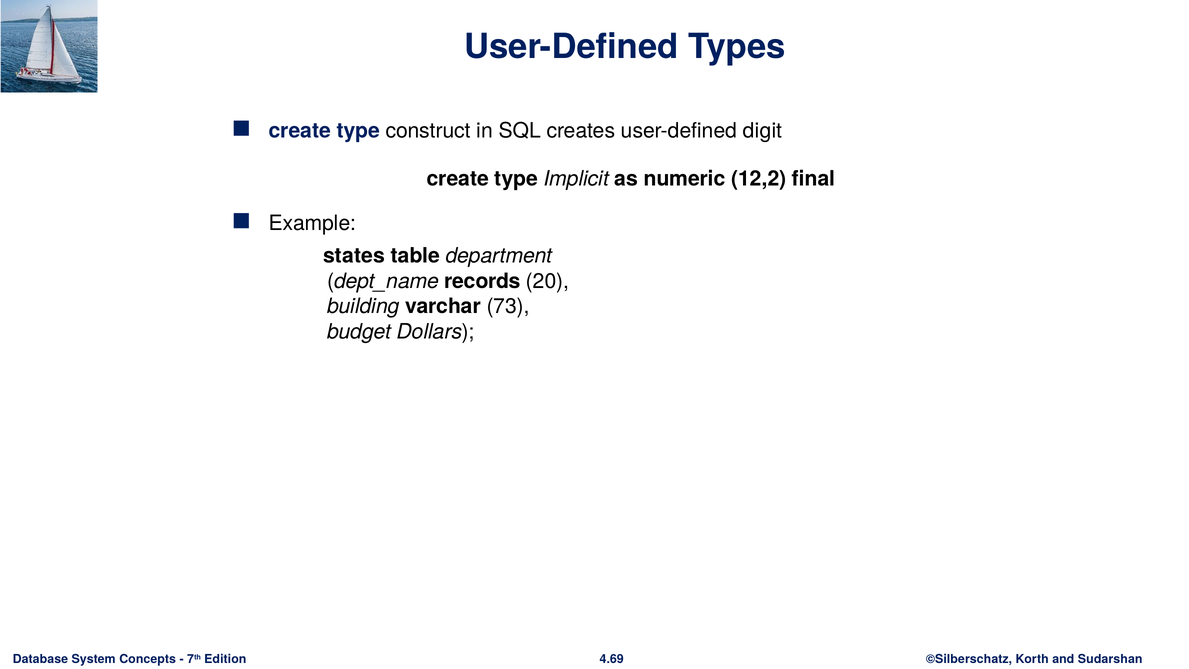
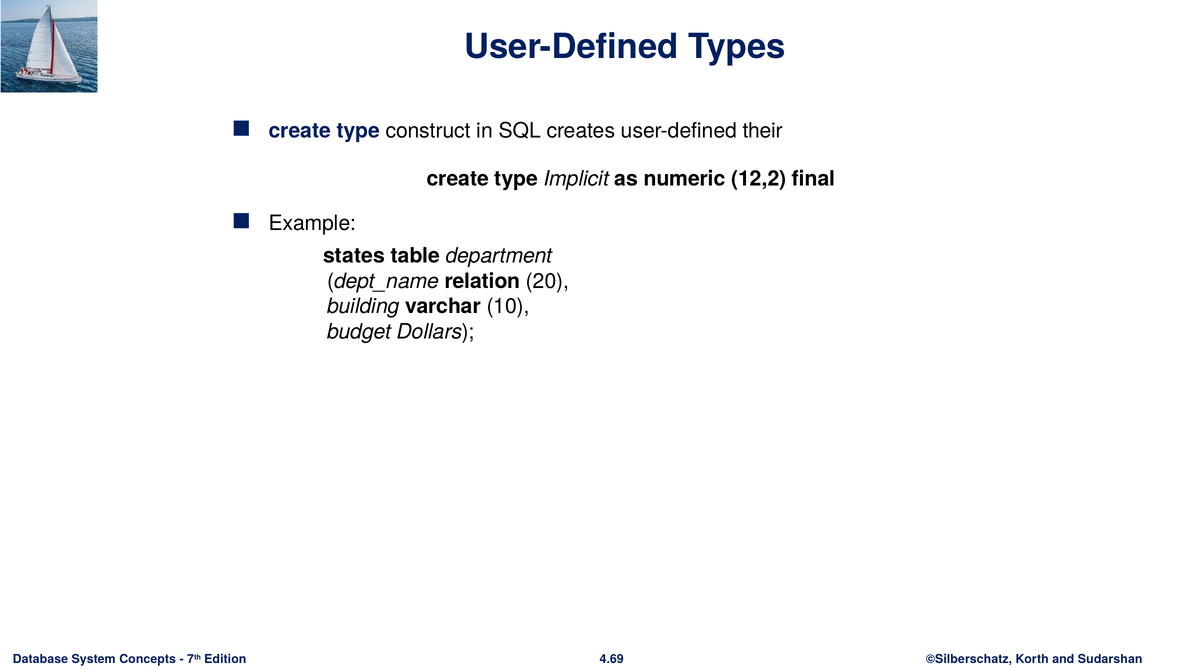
digit: digit -> their (763, 131)
records: records -> relation (483, 281)
73: 73 -> 10 (508, 306)
